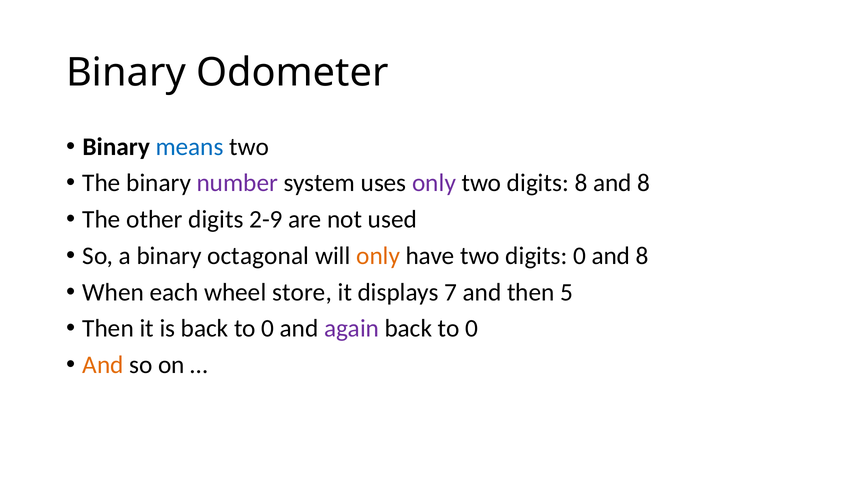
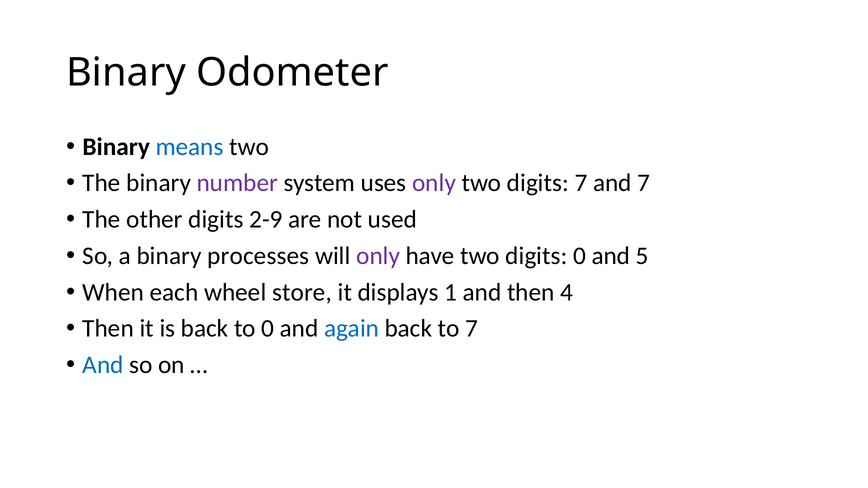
digits 8: 8 -> 7 (581, 183)
8: 8 -> 7 (644, 183)
octagonal: octagonal -> processes (258, 256)
only colour: orange -> purple (378, 256)
0 and 8: 8 -> 5 (642, 256)
7: 7 -> 1 (451, 292)
5: 5 -> 4 (567, 292)
again colour: purple -> blue (352, 329)
0: 0 -> 7 (471, 329)
And colour: orange -> blue (103, 365)
